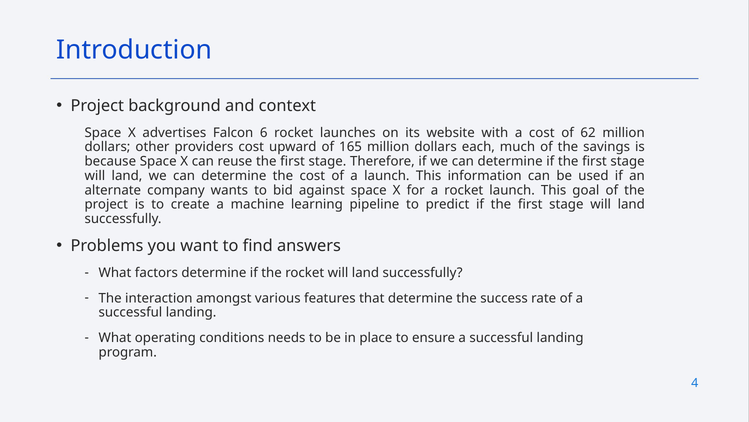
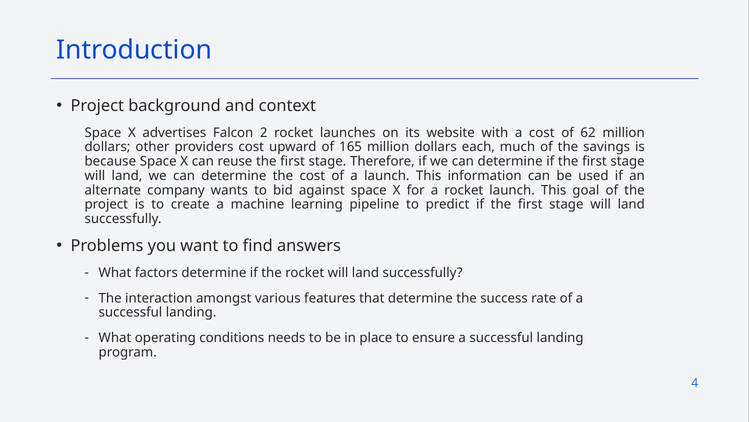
6: 6 -> 2 (264, 133)
